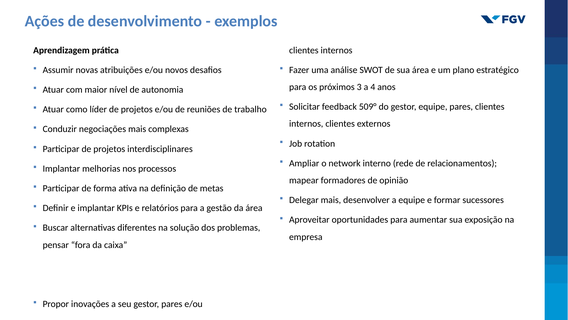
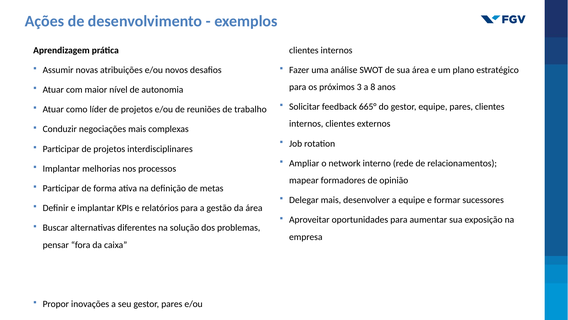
4: 4 -> 8 (373, 87)
509°: 509° -> 665° (368, 107)
